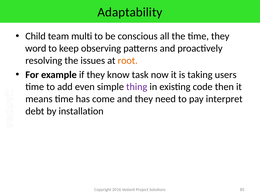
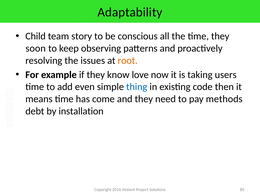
multi: multi -> story (82, 36)
word: word -> soon (36, 48)
task: task -> love (140, 75)
thing colour: purple -> blue (137, 87)
interpret: interpret -> methods (224, 99)
